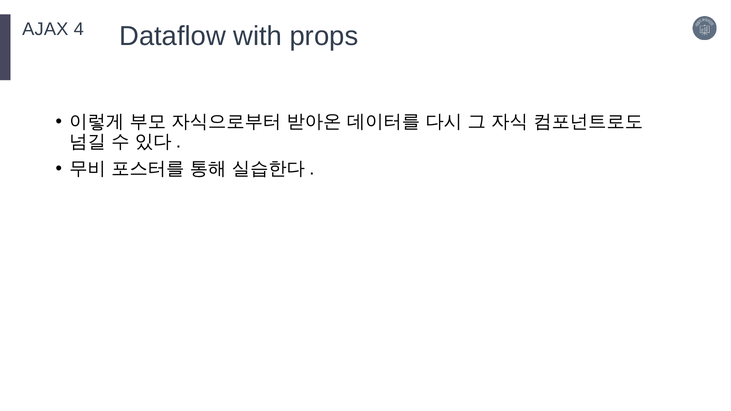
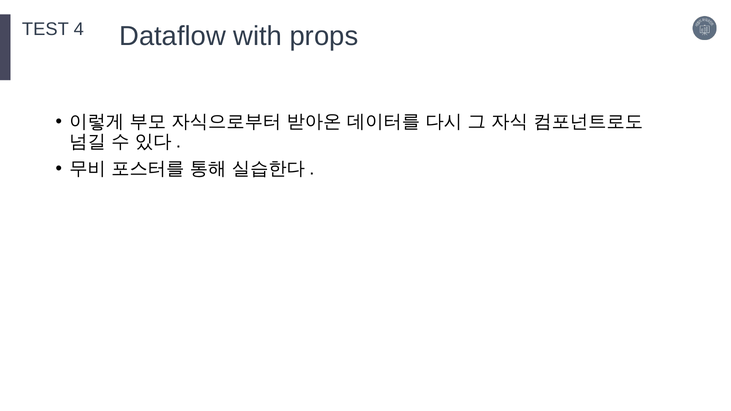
AJAX: AJAX -> TEST (45, 29)
